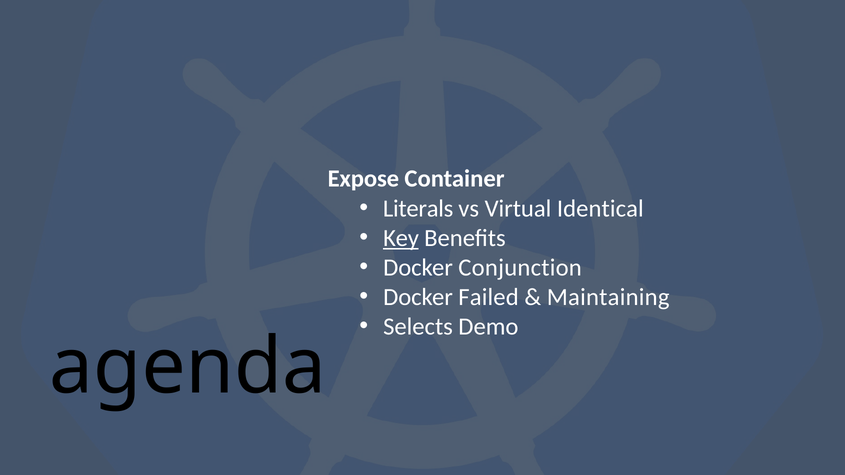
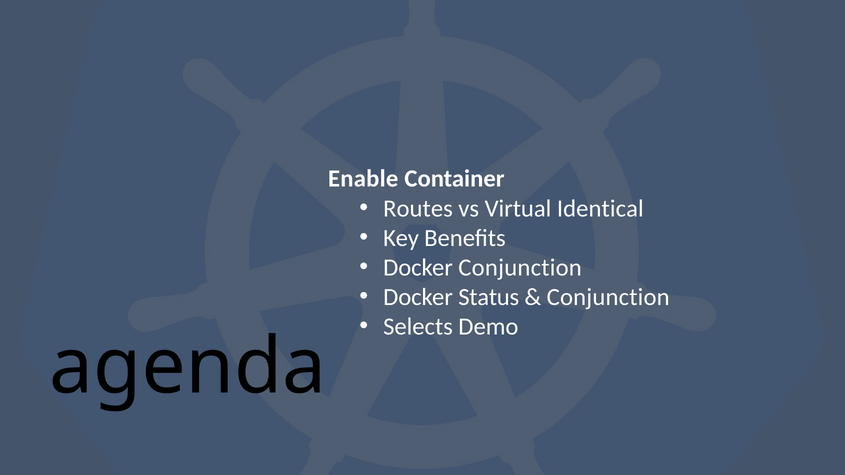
Expose: Expose -> Enable (363, 179)
Literals: Literals -> Routes (418, 209)
Key underline: present -> none (401, 238)
Failed: Failed -> Status (489, 297)
Maintaining: Maintaining -> Conjunction (608, 297)
